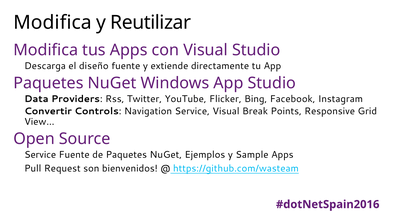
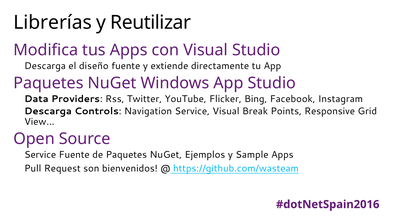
Modifica: Modifica -> Librerías (53, 23)
Convertir: Convertir -> Descarga (48, 111)
